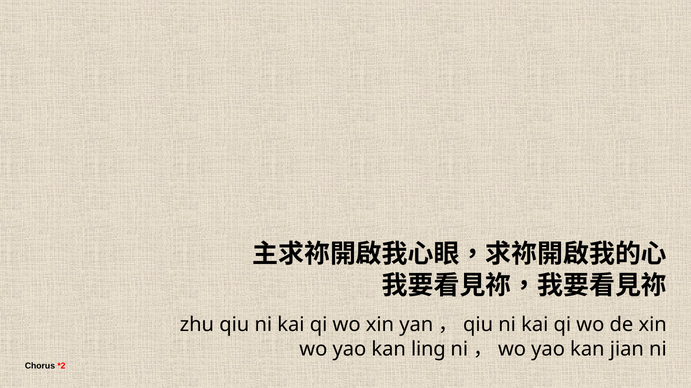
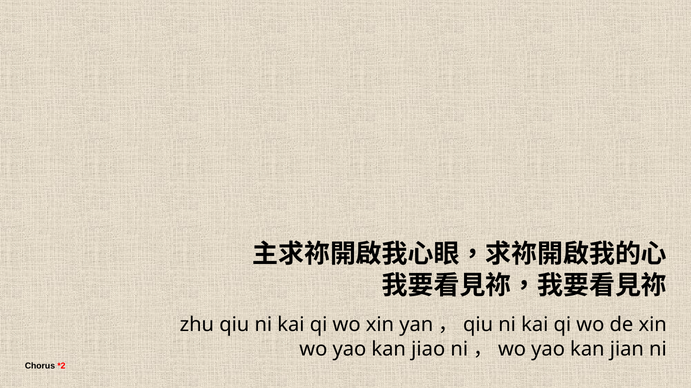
ling: ling -> jiao (428, 350)
